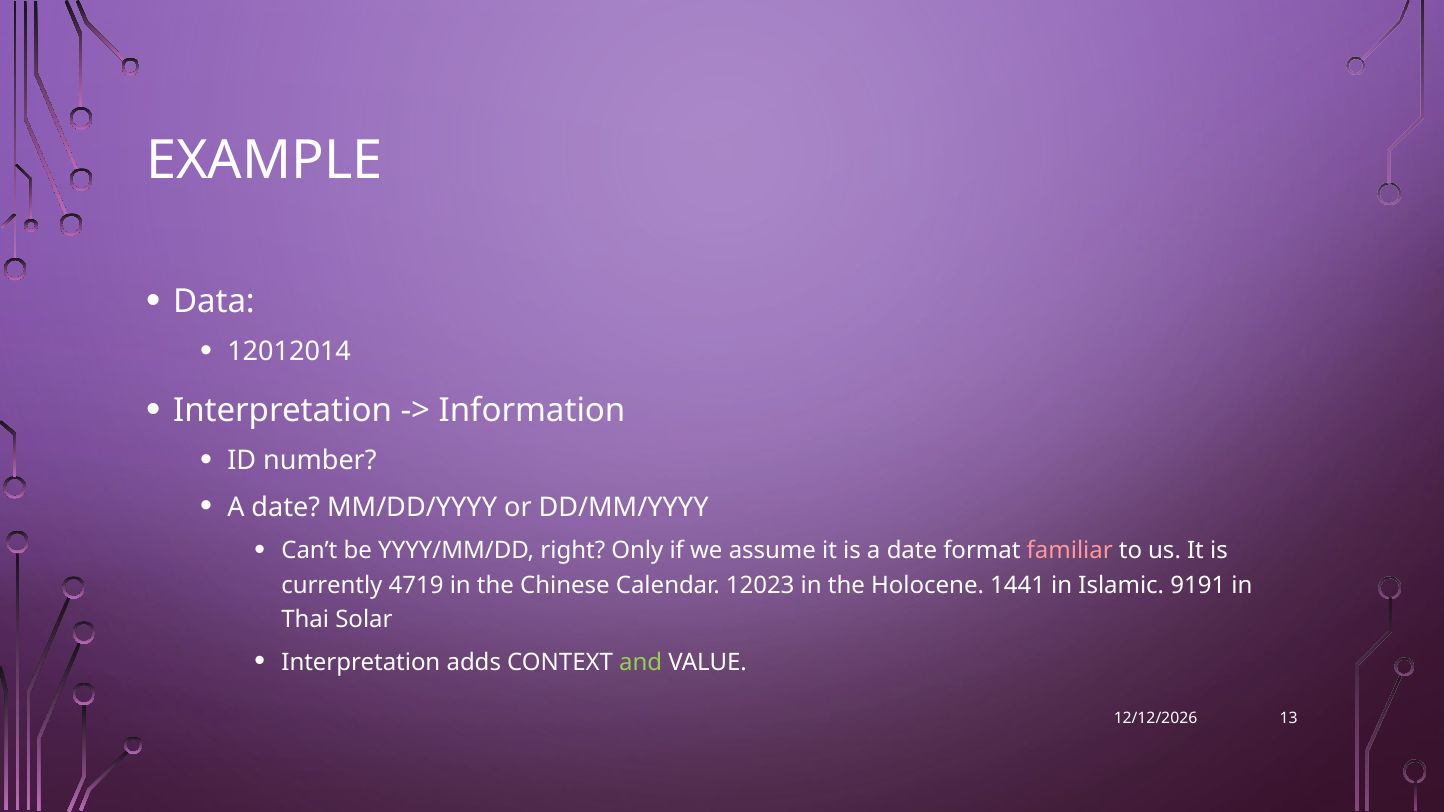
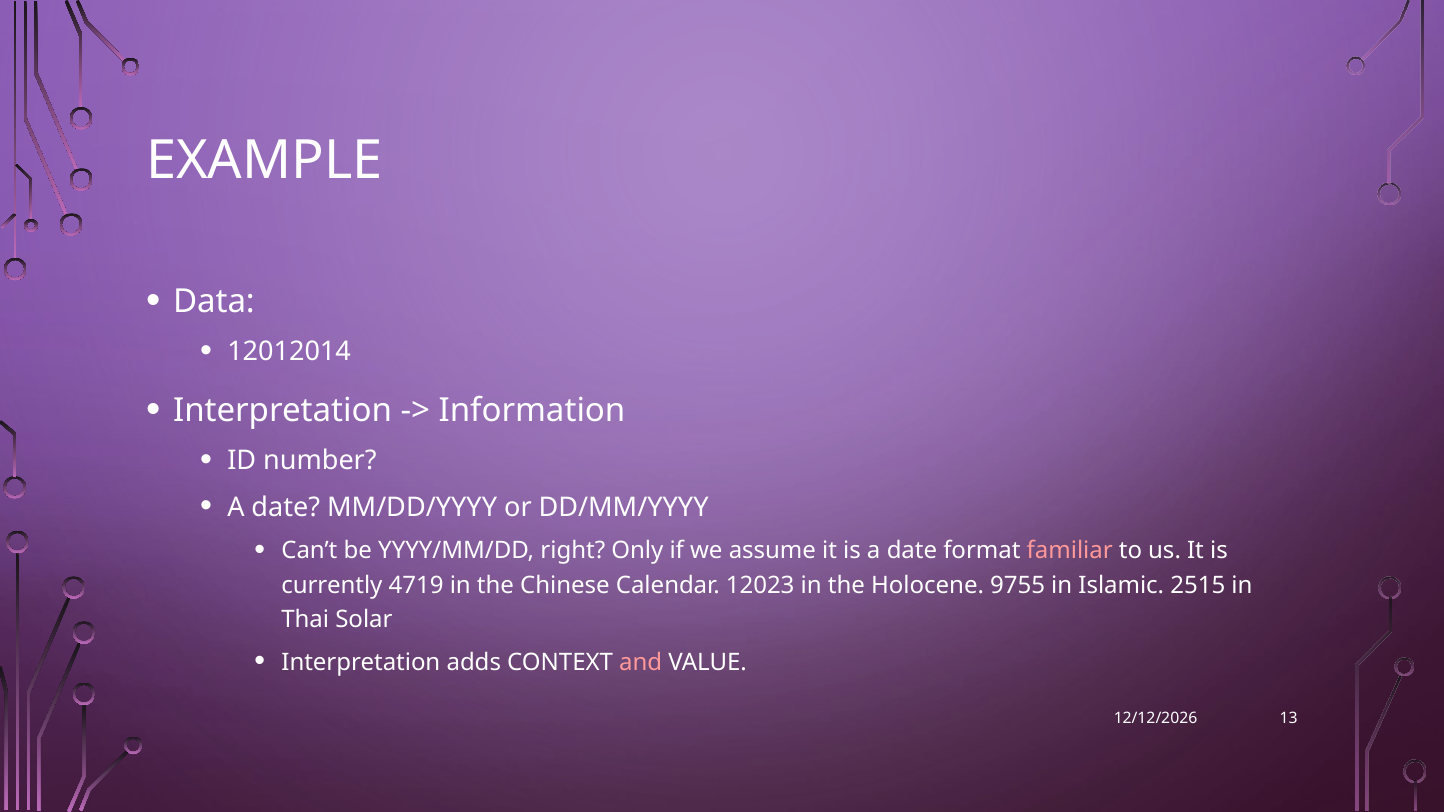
1441: 1441 -> 9755 (1018, 586)
9191: 9191 -> 2515 (1198, 586)
and colour: light green -> pink (641, 662)
